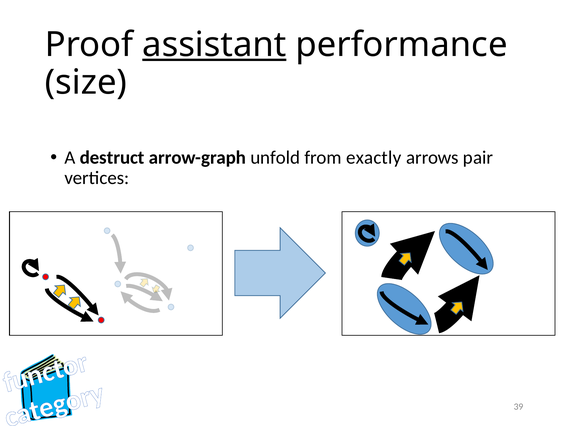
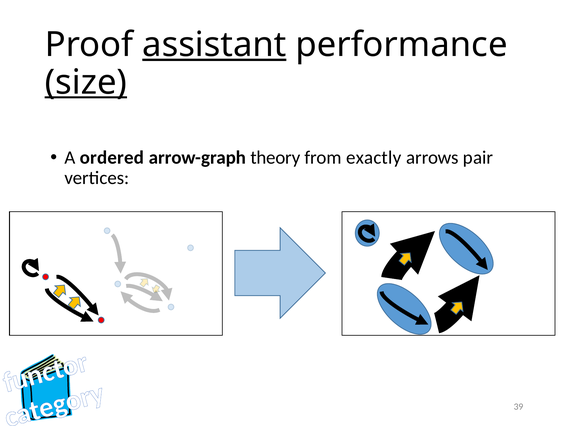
size underline: none -> present (86, 82)
destruct: destruct -> ordered (112, 158)
unfold: unfold -> theory (275, 158)
